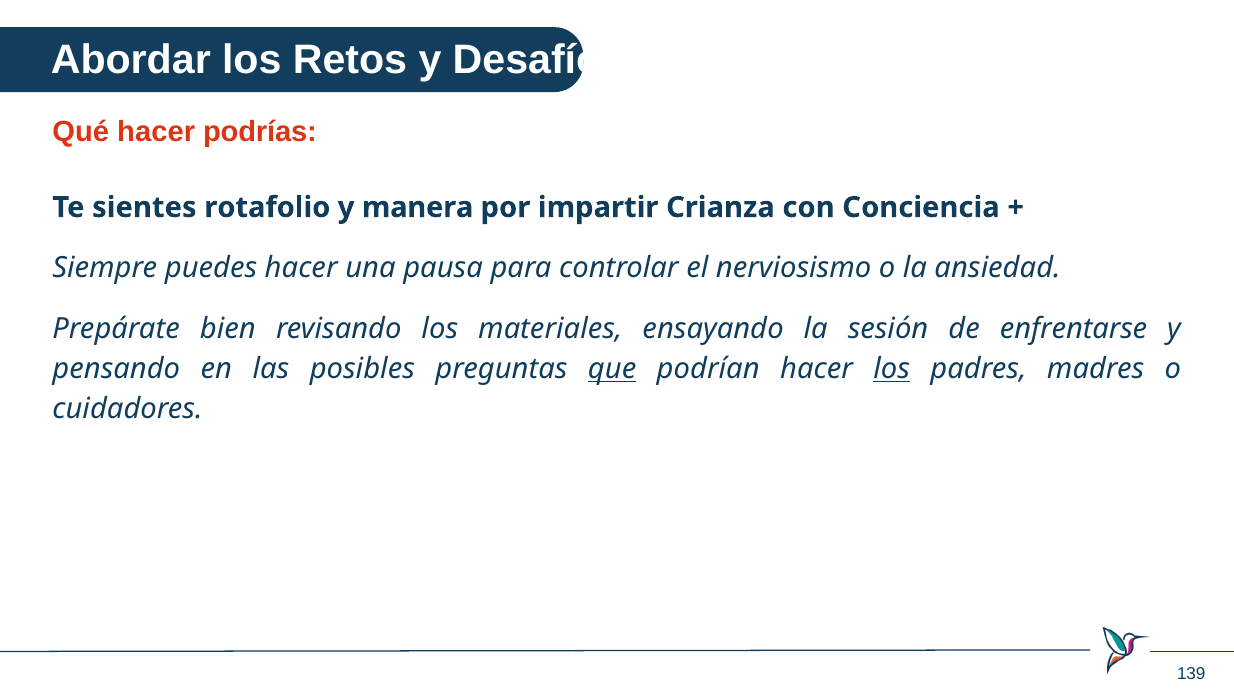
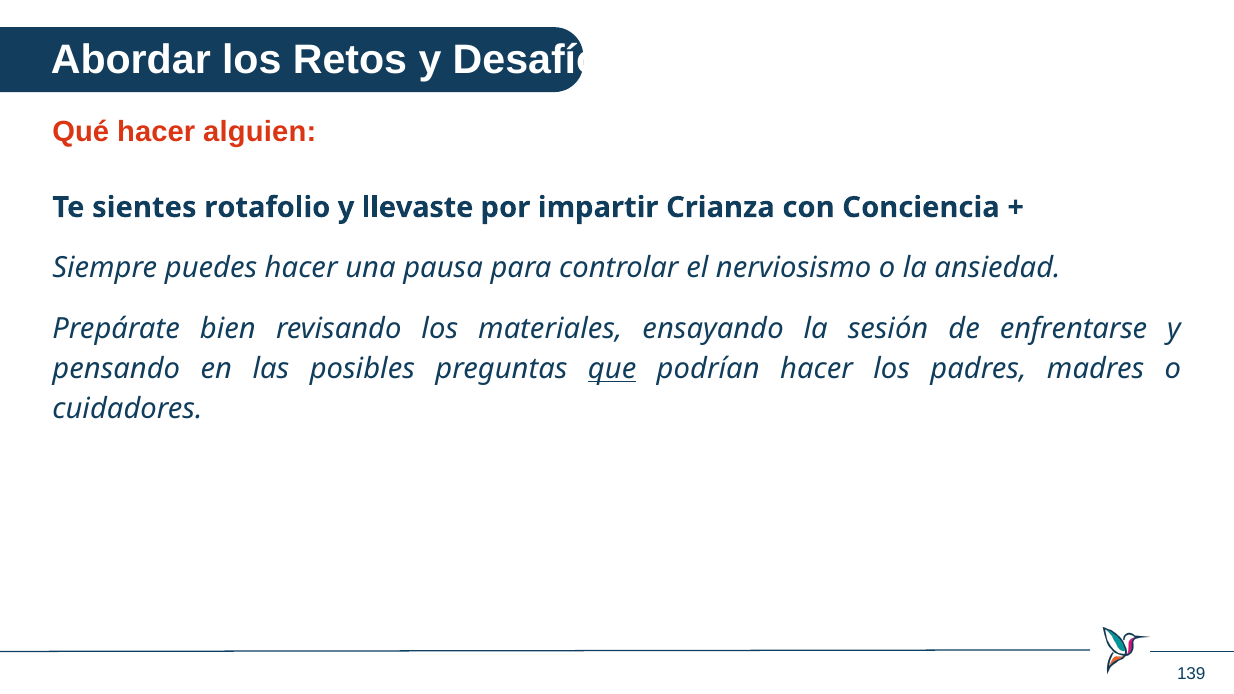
podrías: podrías -> alguien (260, 132)
manera: manera -> llevaste (418, 207)
los underline: present -> none (892, 369)
